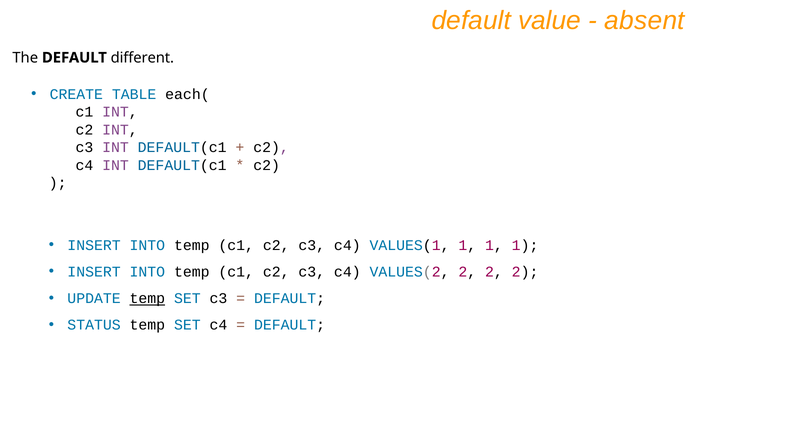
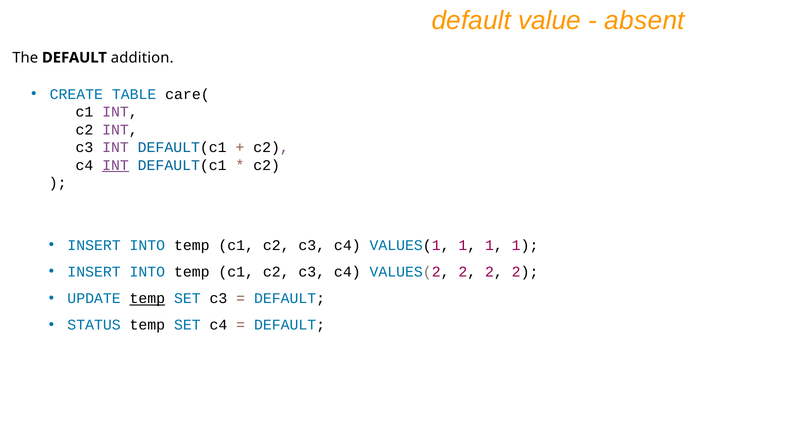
different: different -> addition (142, 58)
each(: each( -> care( (187, 94)
INT underline: none -> present (116, 165)
